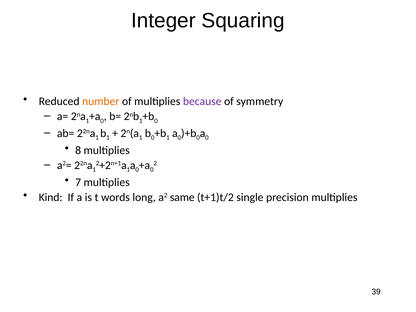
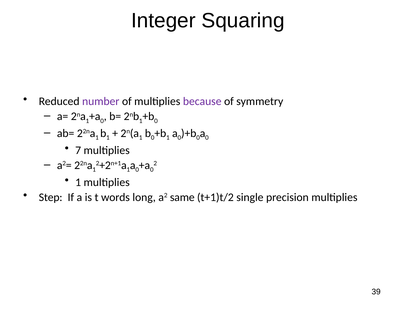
number colour: orange -> purple (101, 101)
8: 8 -> 7 (78, 150)
7: 7 -> 1 (78, 182)
Kind: Kind -> Step (51, 197)
